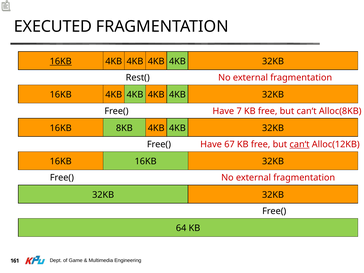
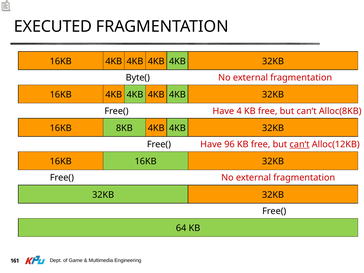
16KB underline: present -> none (61, 61)
Rest(: Rest( -> Byte( (138, 78)
7: 7 -> 4 (239, 111)
67: 67 -> 96 (229, 144)
